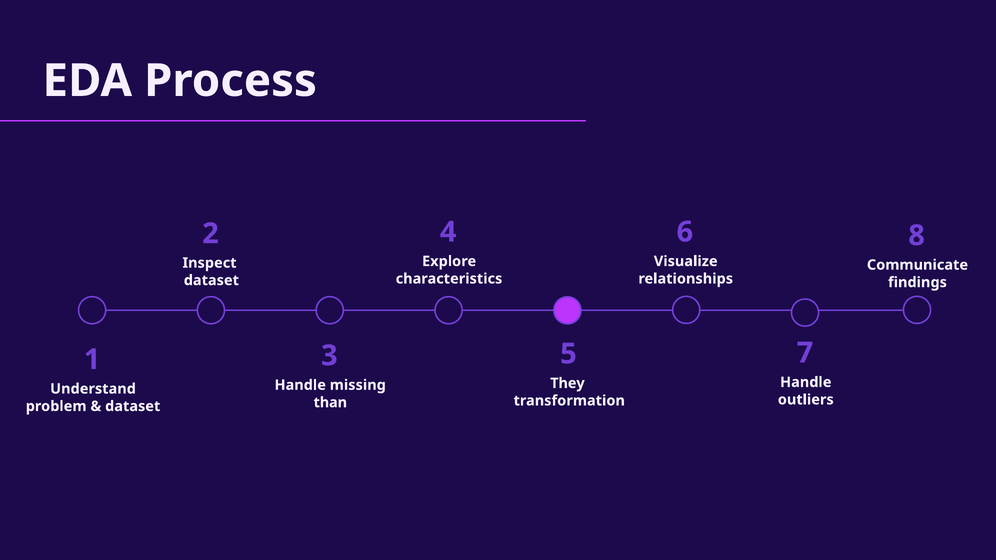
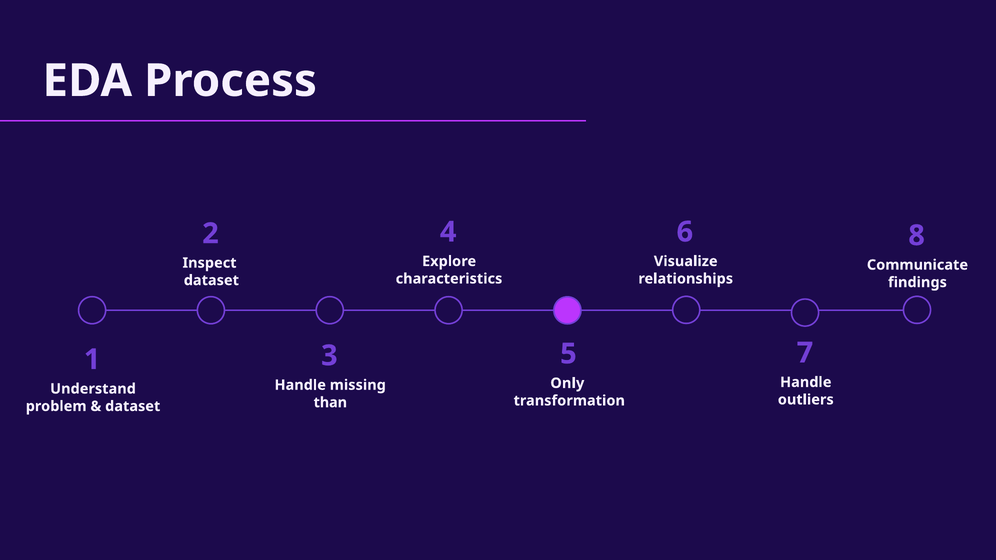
They: They -> Only (567, 383)
